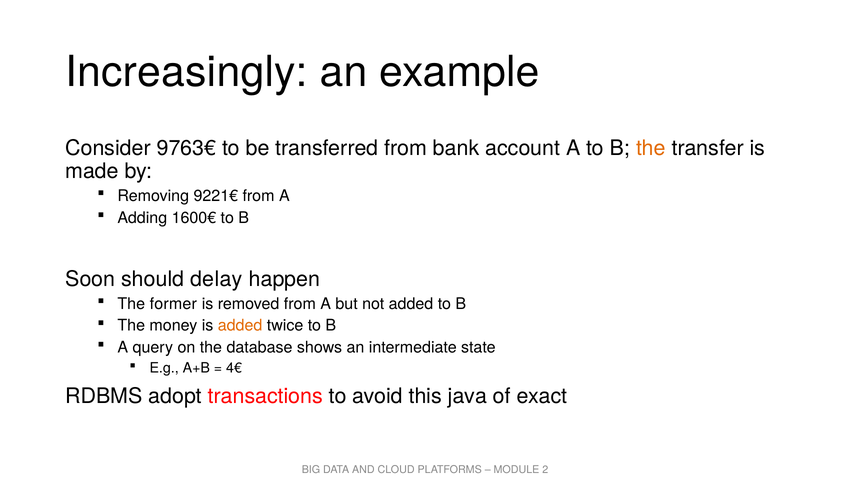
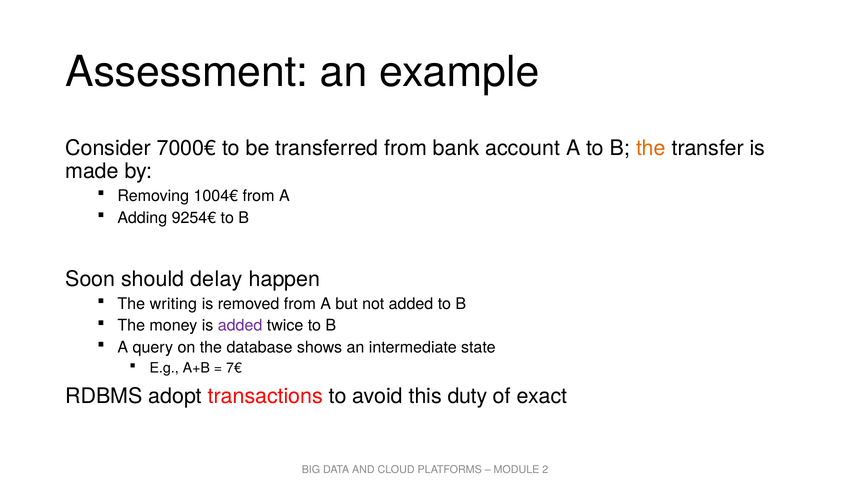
Increasingly: Increasingly -> Assessment (187, 72)
9763€: 9763€ -> 7000€ (186, 148)
9221€: 9221€ -> 1004€ (216, 196)
1600€: 1600€ -> 9254€ (194, 218)
former: former -> writing (173, 303)
added colour: orange -> purple (240, 325)
4€: 4€ -> 7€ (234, 368)
java: java -> duty (468, 396)
